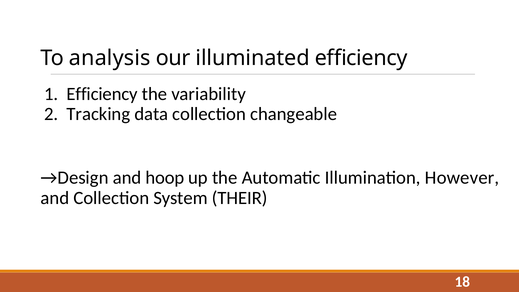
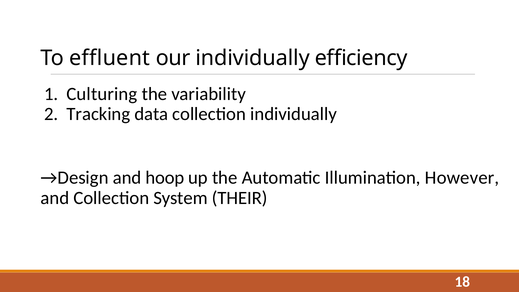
analysis: analysis -> effluent (110, 58)
our illuminated: illuminated -> individually (253, 58)
Efficiency: Efficiency -> Culturing (102, 94)
collection changeable: changeable -> individually (294, 114)
